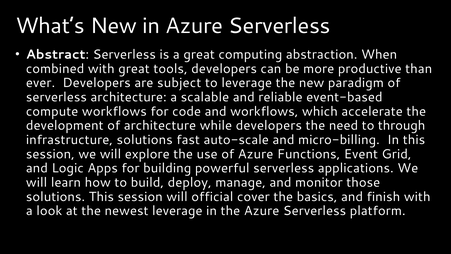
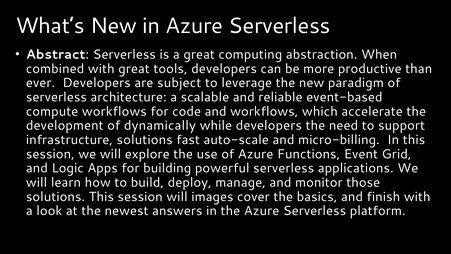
of architecture: architecture -> dynamically (160, 125)
through: through -> support (402, 125)
official: official -> images (212, 196)
newest leverage: leverage -> answers (177, 211)
